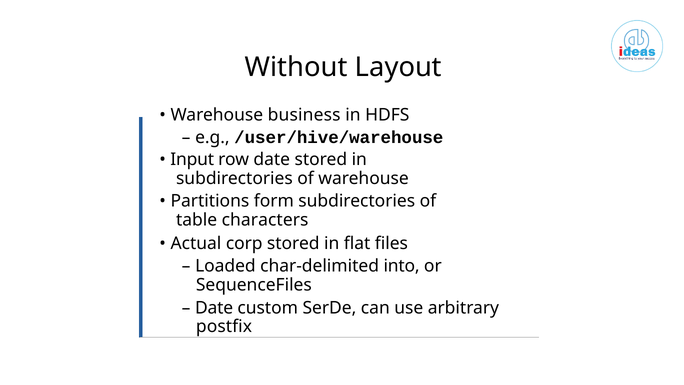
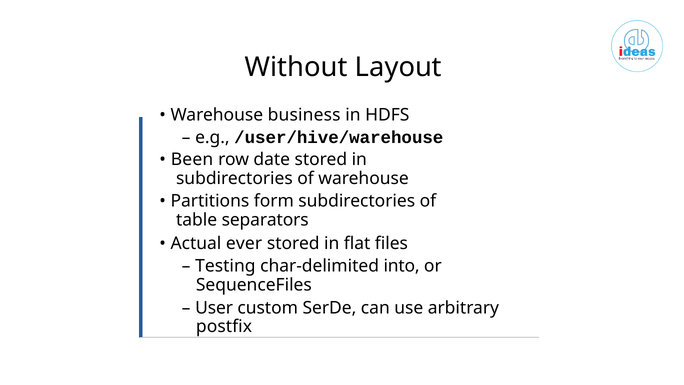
Input: Input -> Been (192, 159)
characters: characters -> separators (265, 220)
corp: corp -> ever (244, 243)
Loaded: Loaded -> Testing (225, 266)
Date: Date -> User (214, 308)
